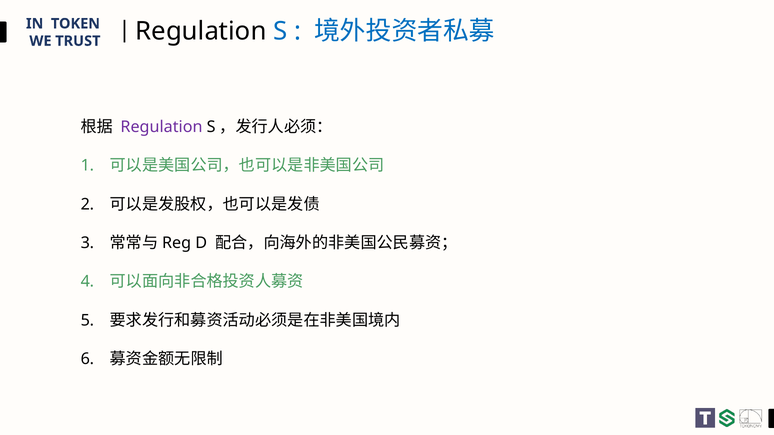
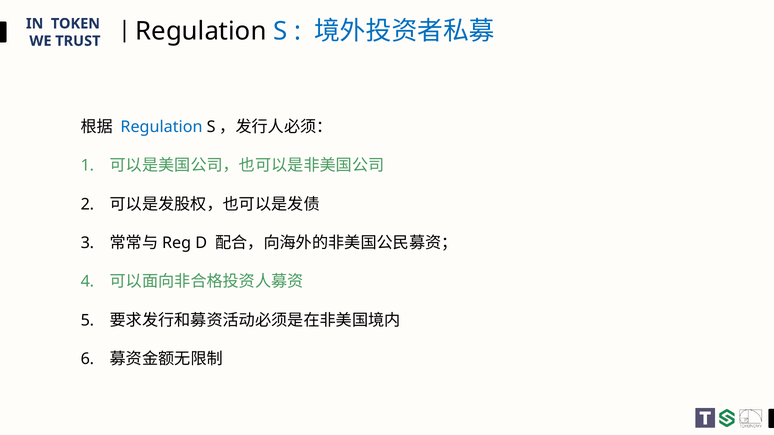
Regulation colour: purple -> blue (161, 127)
